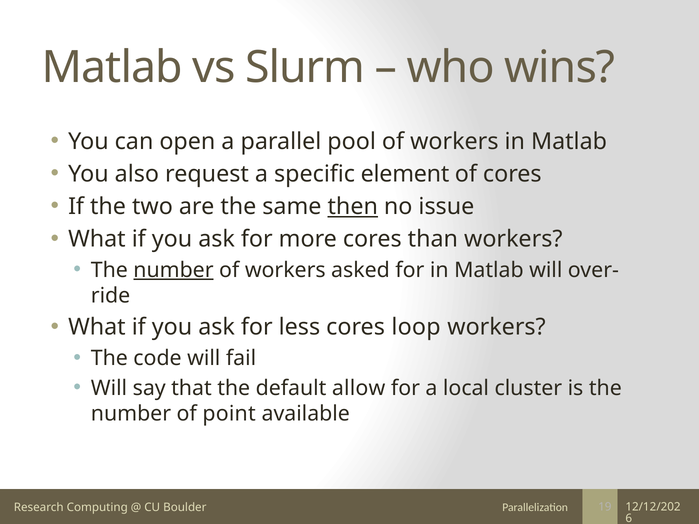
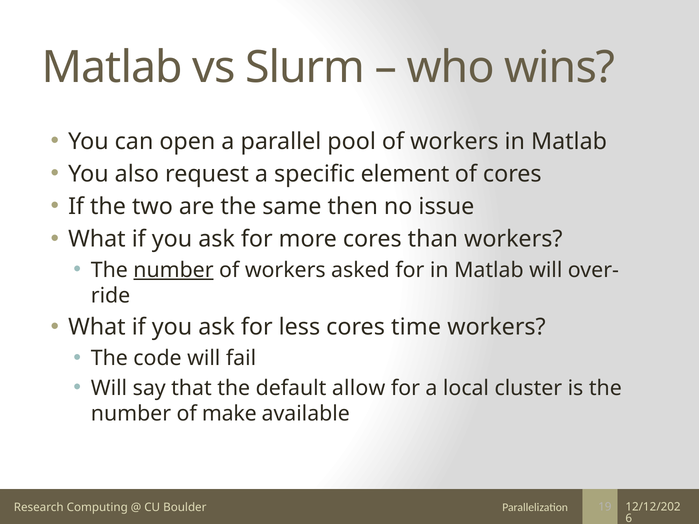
then underline: present -> none (353, 207)
loop: loop -> time (416, 327)
point: point -> make (229, 414)
